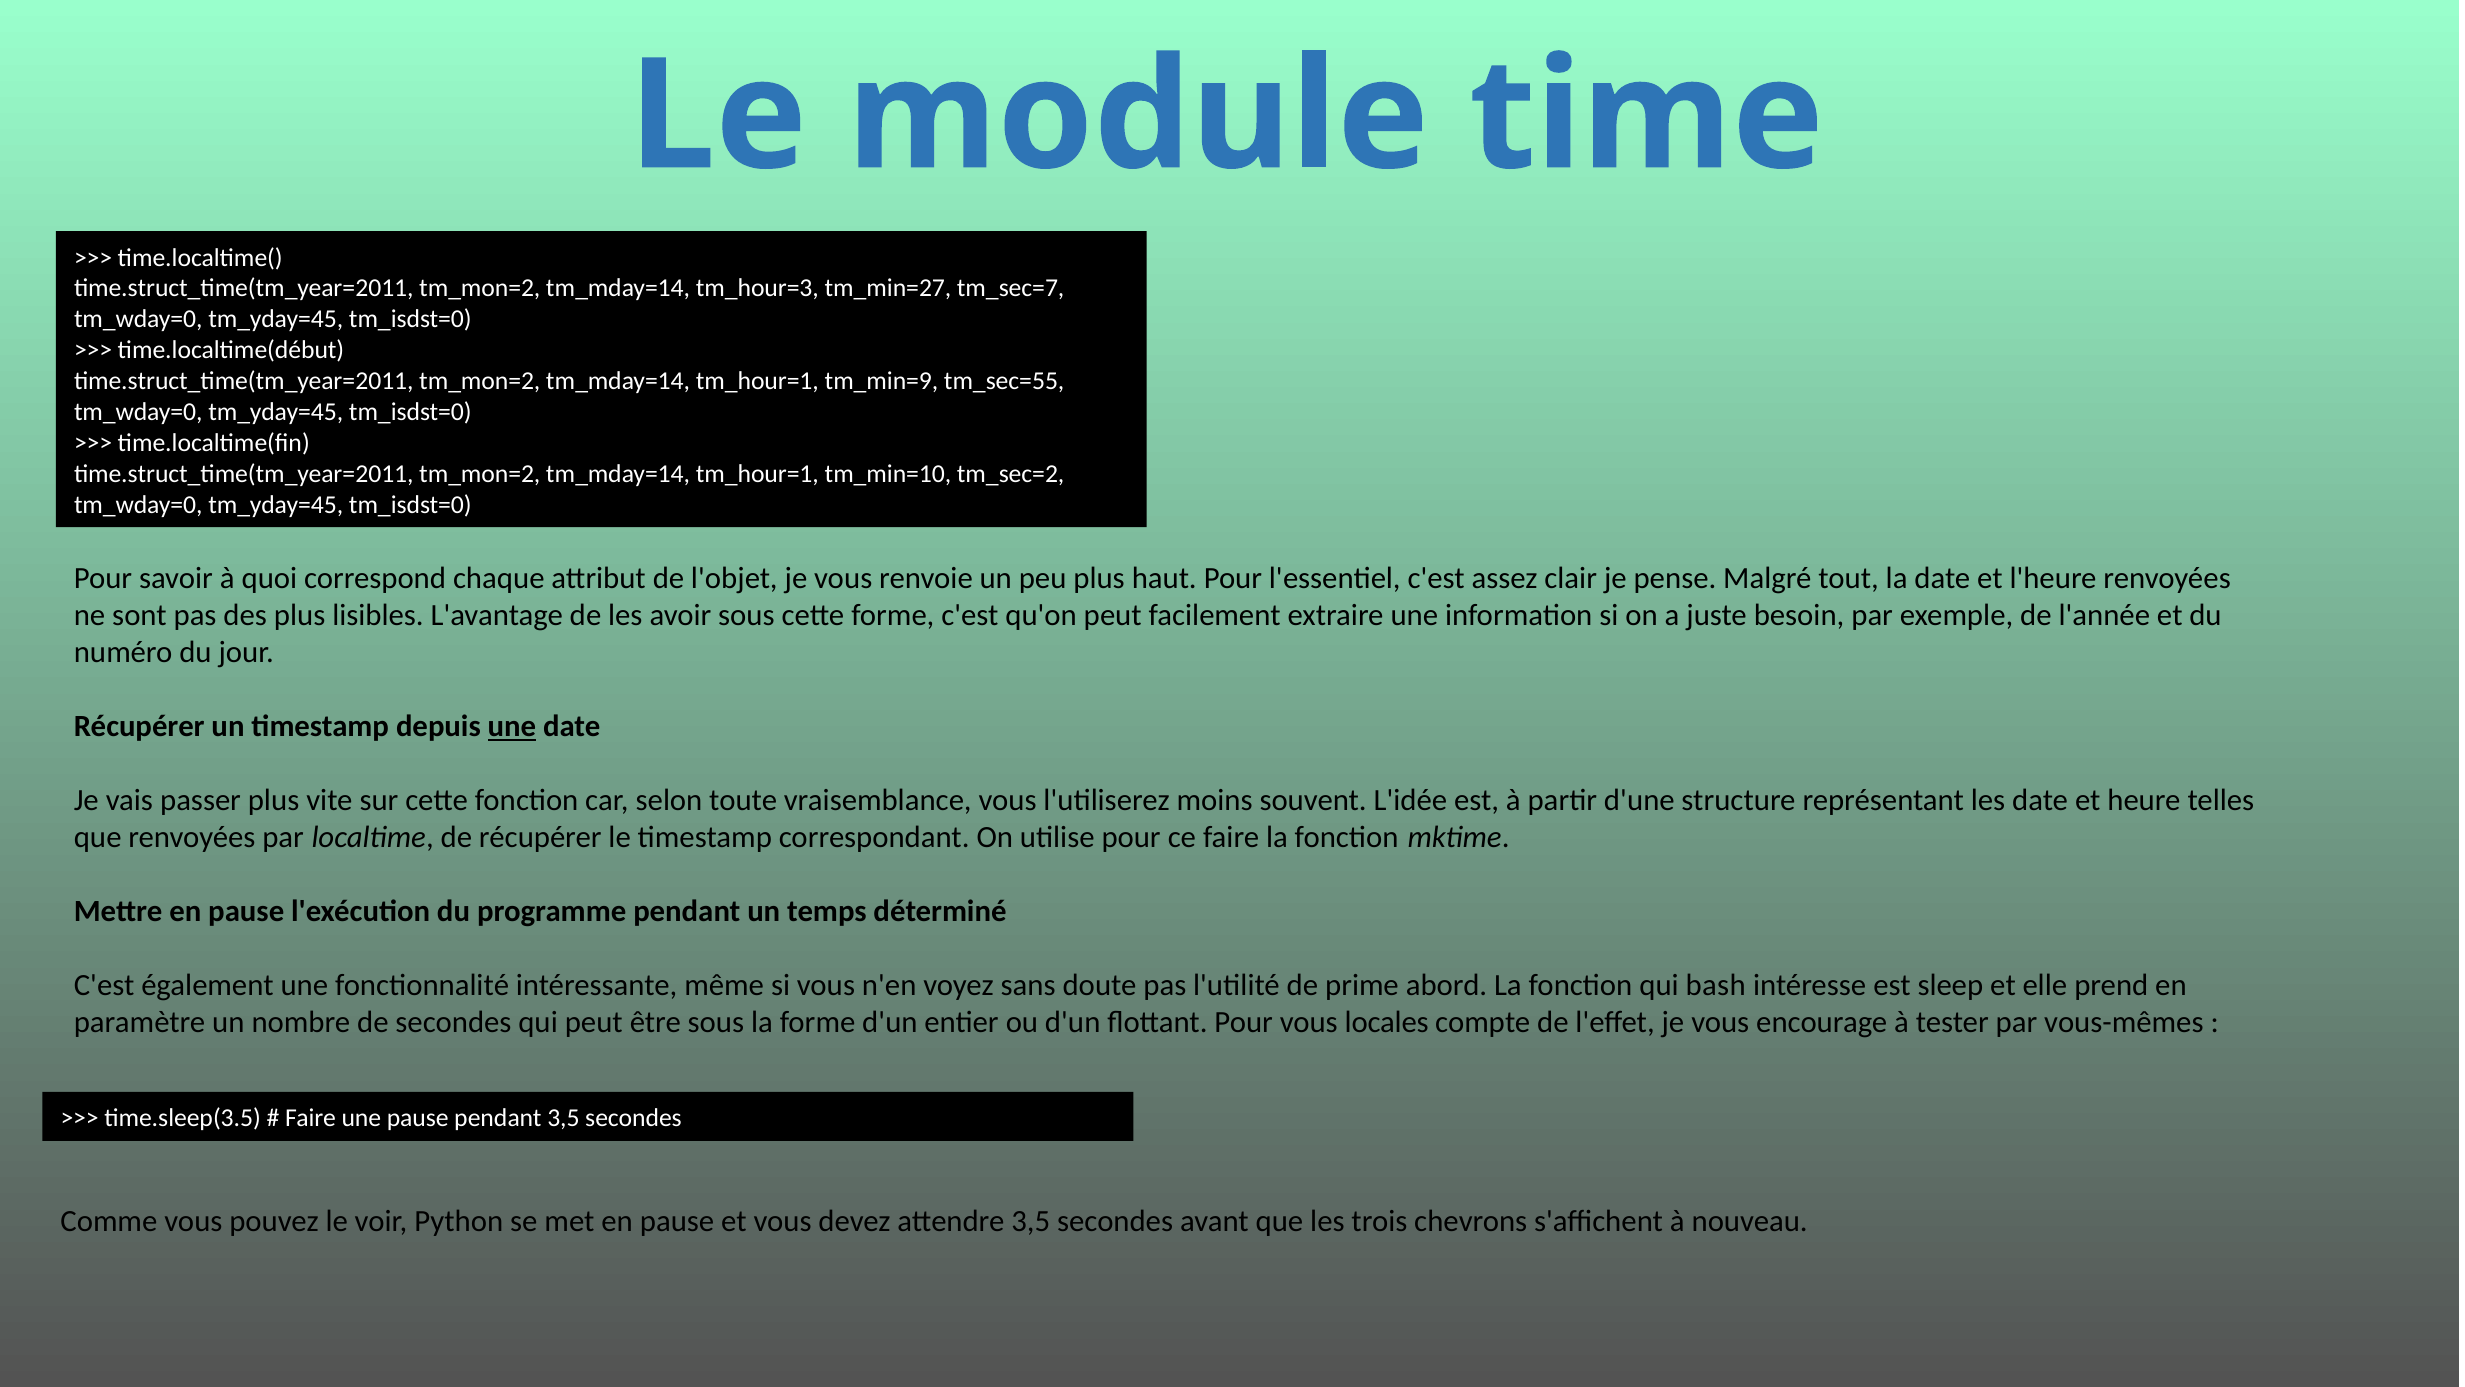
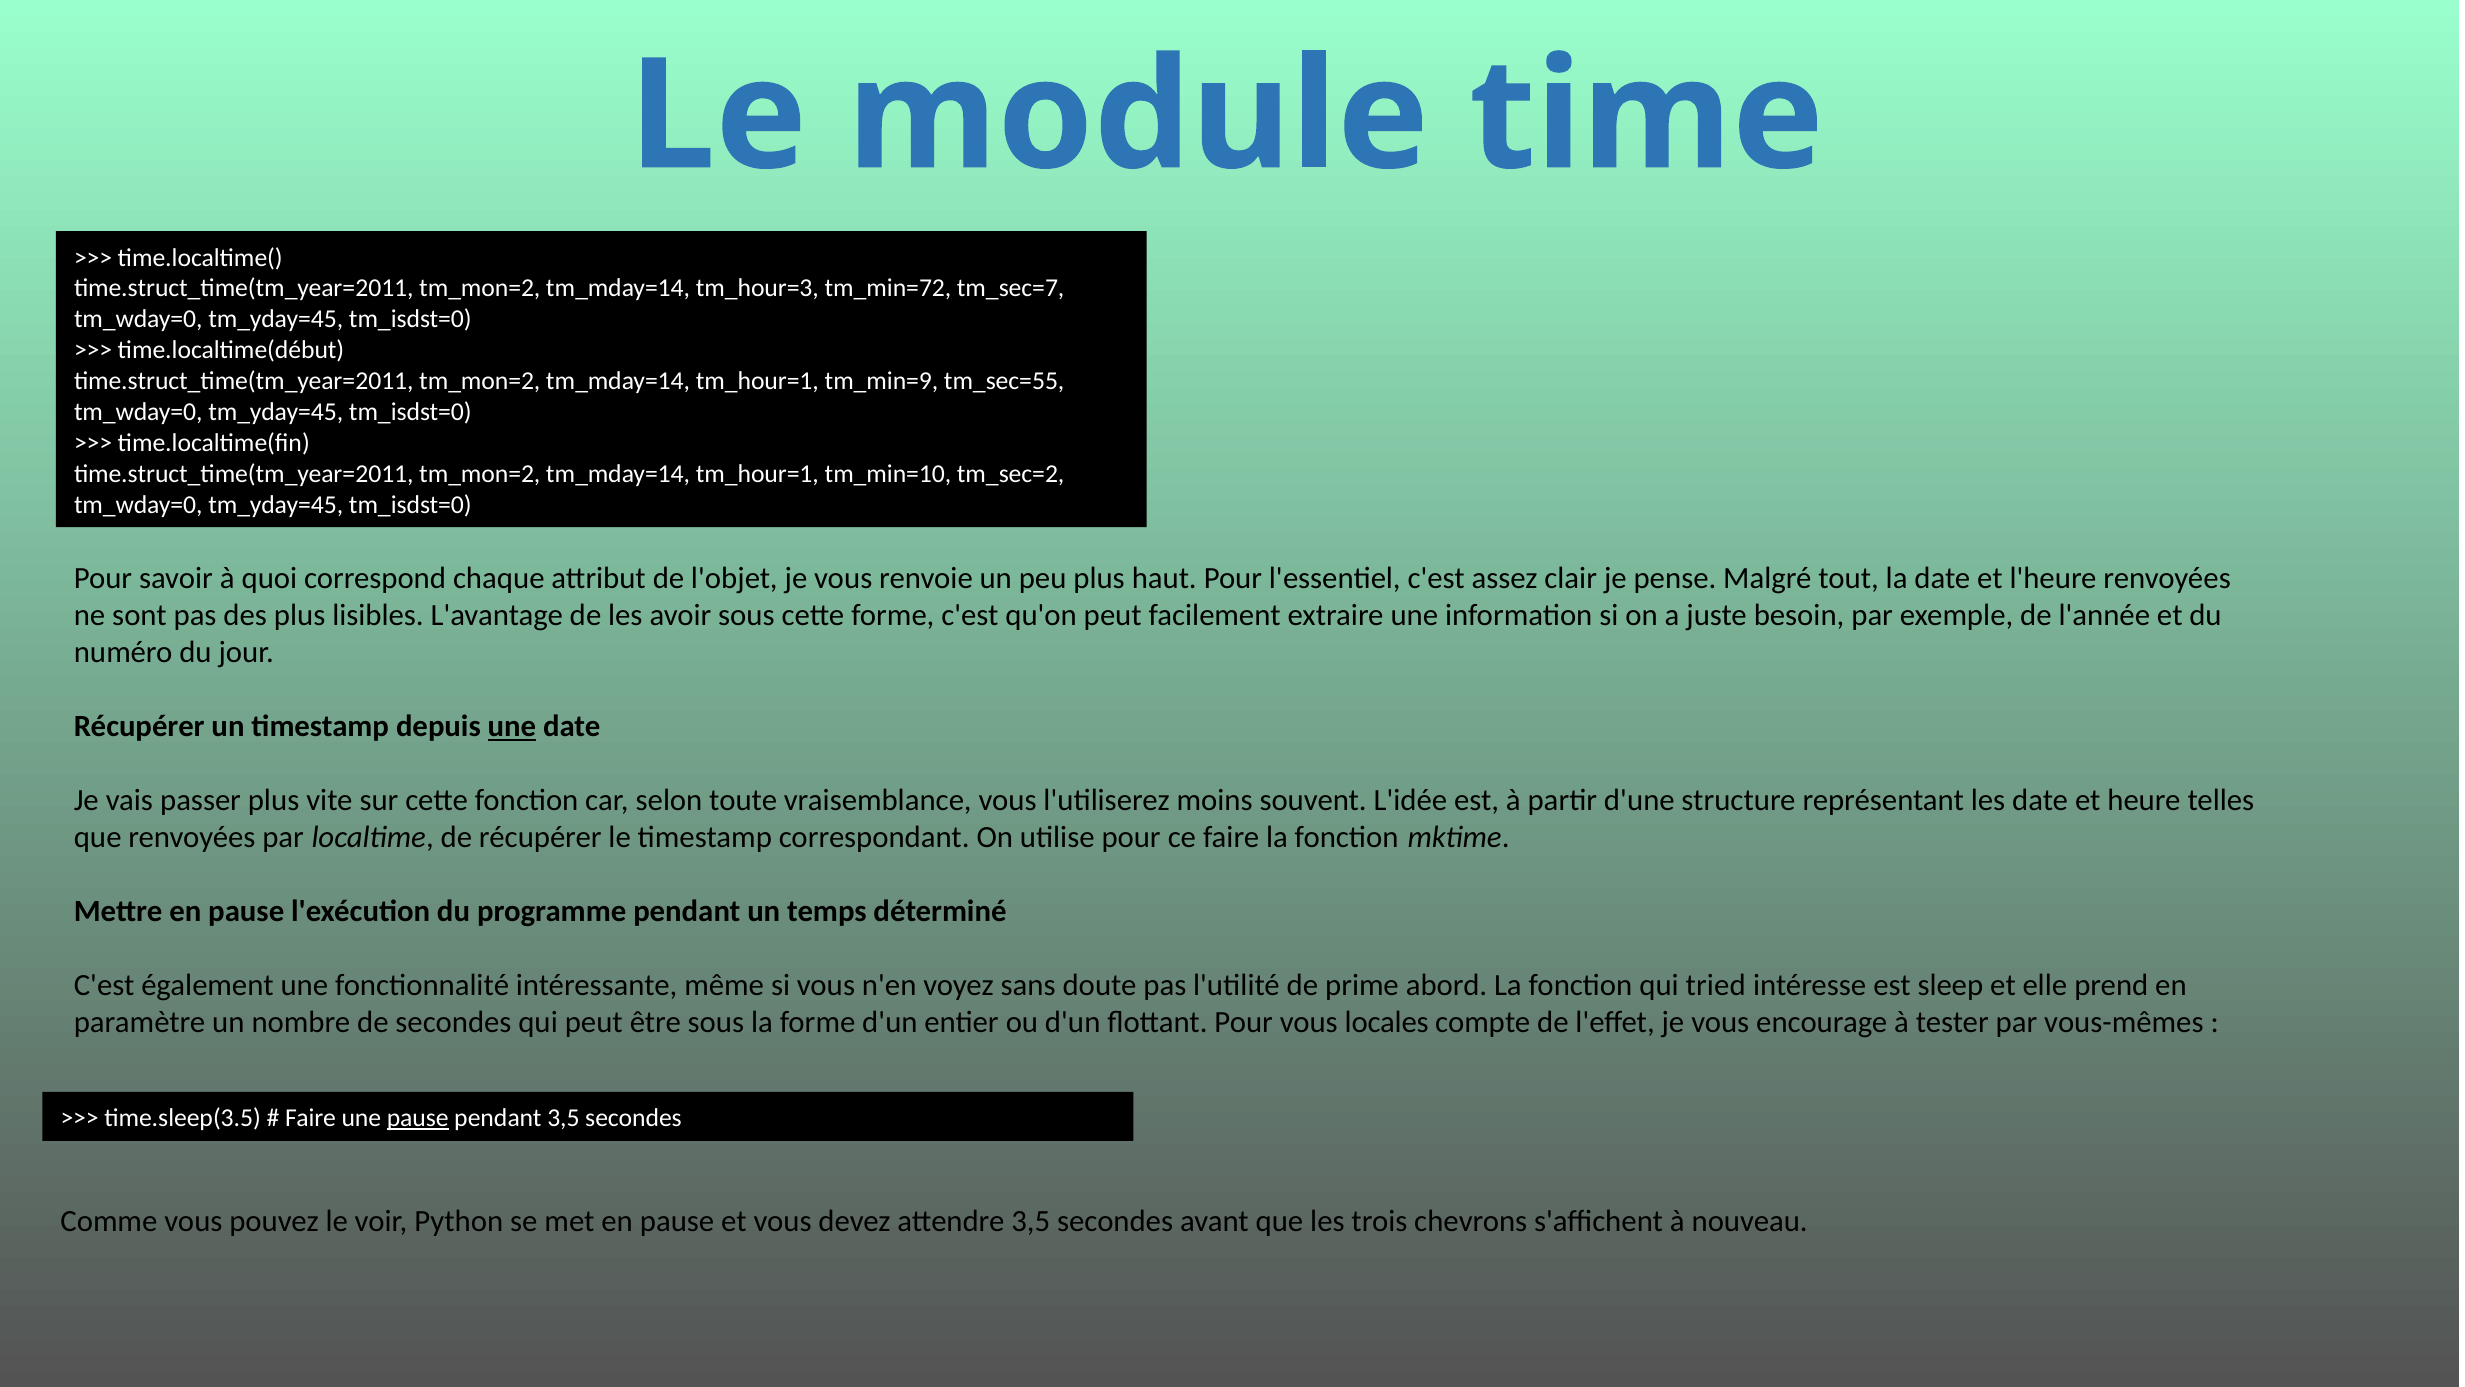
tm_min=27: tm_min=27 -> tm_min=72 (888, 288)
bash: bash -> tried (1716, 985)
pause underline: none -> present (418, 1118)
